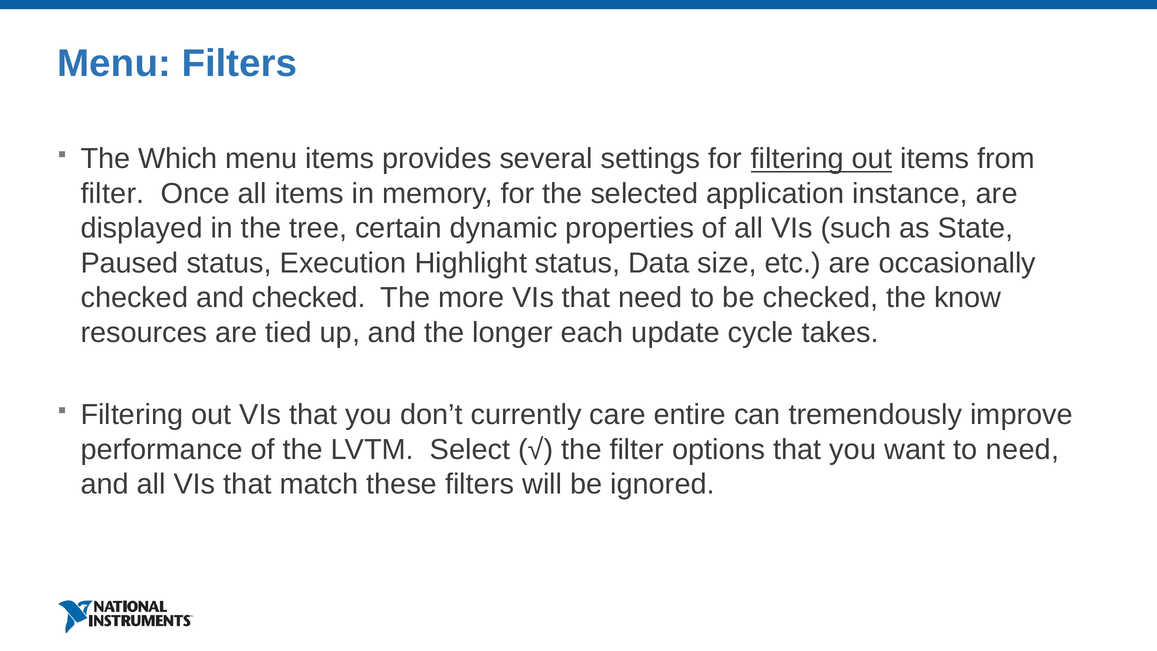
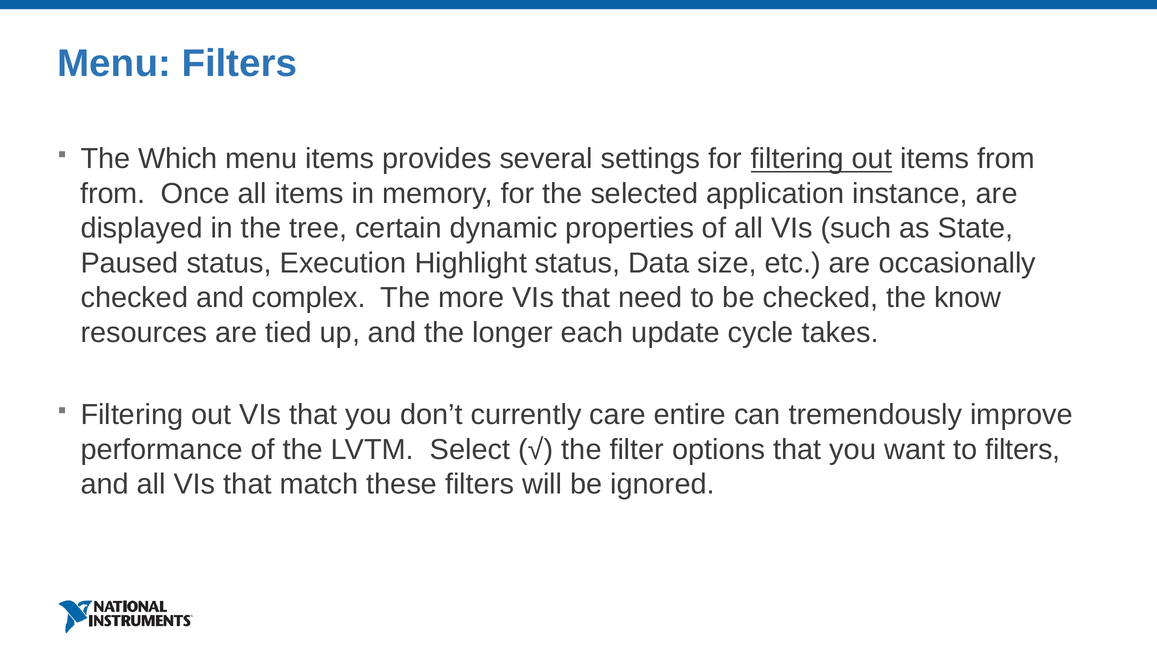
filter: filter -> from (113, 194)
and checked: checked -> complex (309, 298)
to need: need -> filters (1023, 449)
